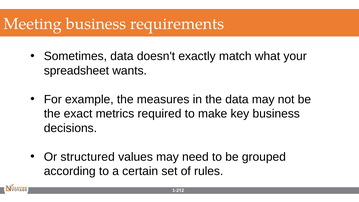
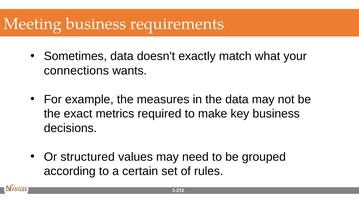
spreadsheet: spreadsheet -> connections (76, 71)
